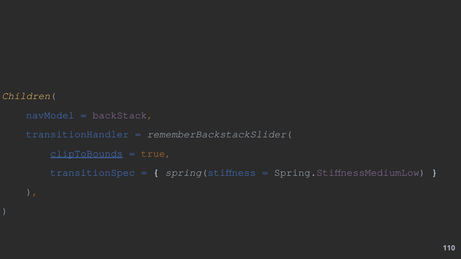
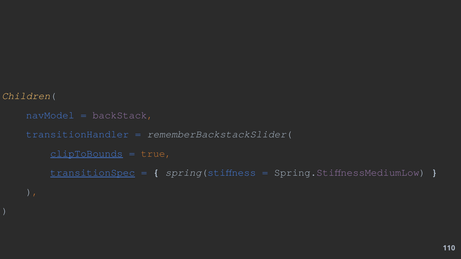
transitionSpec underline: none -> present (93, 173)
